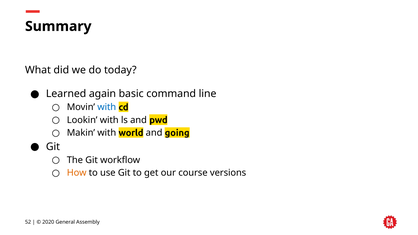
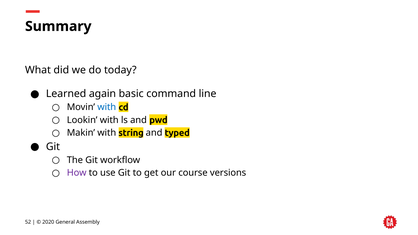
world: world -> string (131, 133)
going: going -> typed (177, 133)
How colour: orange -> purple (77, 173)
